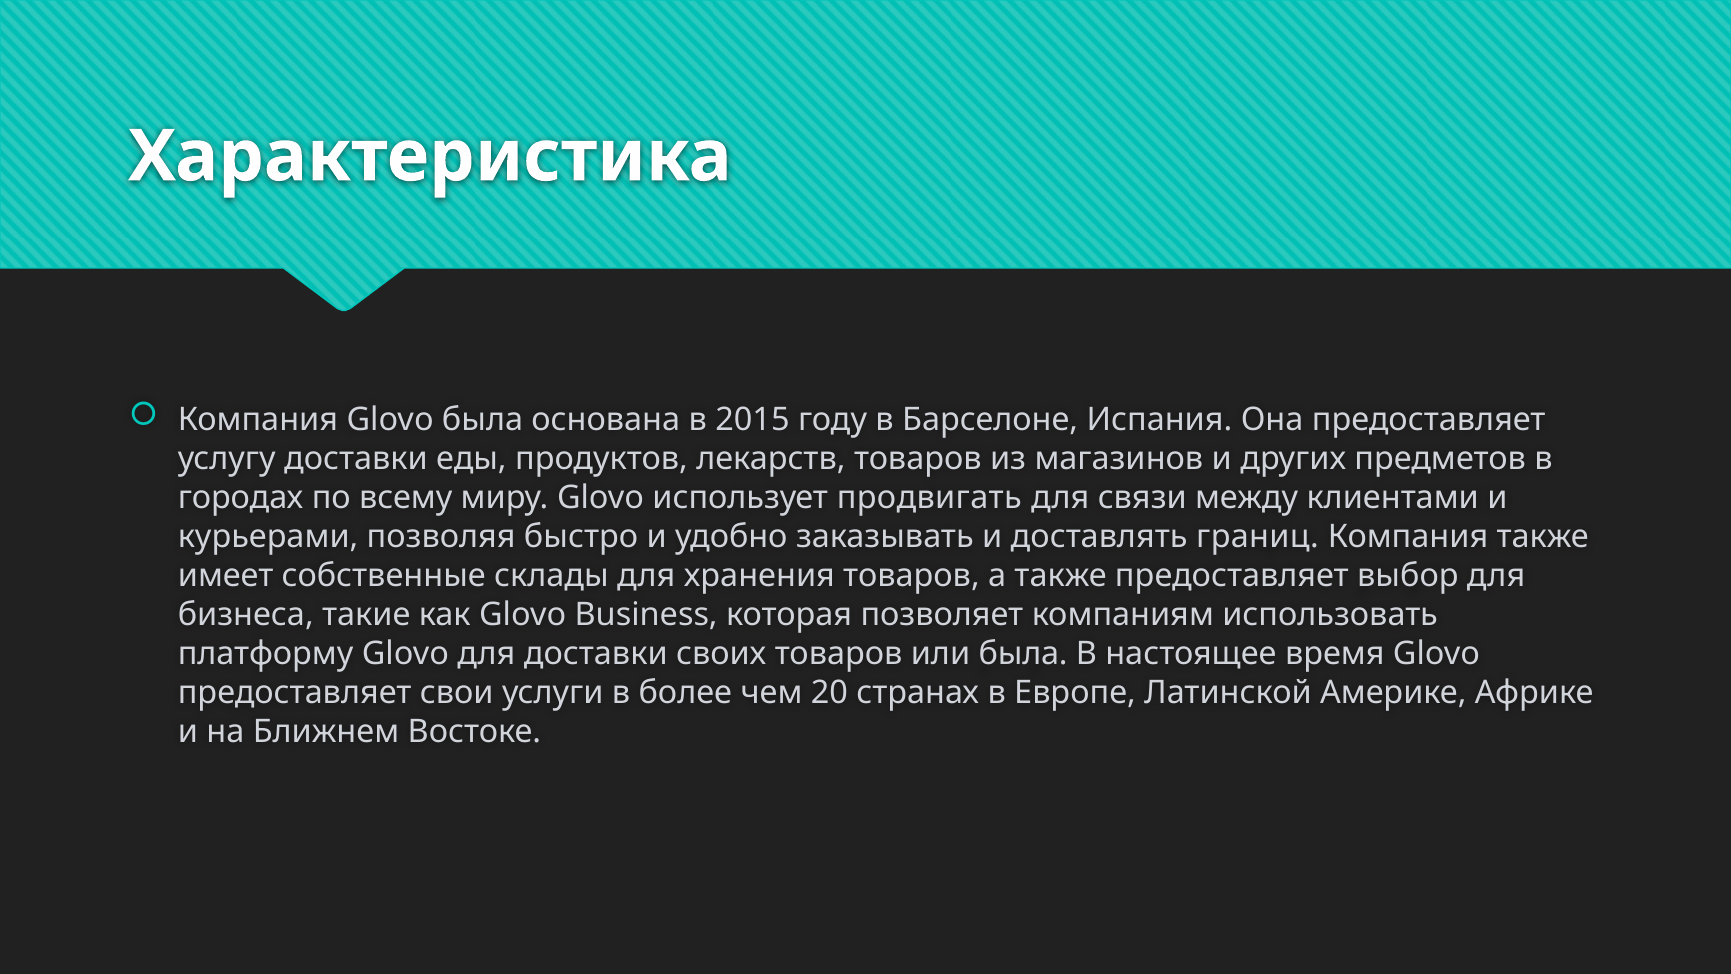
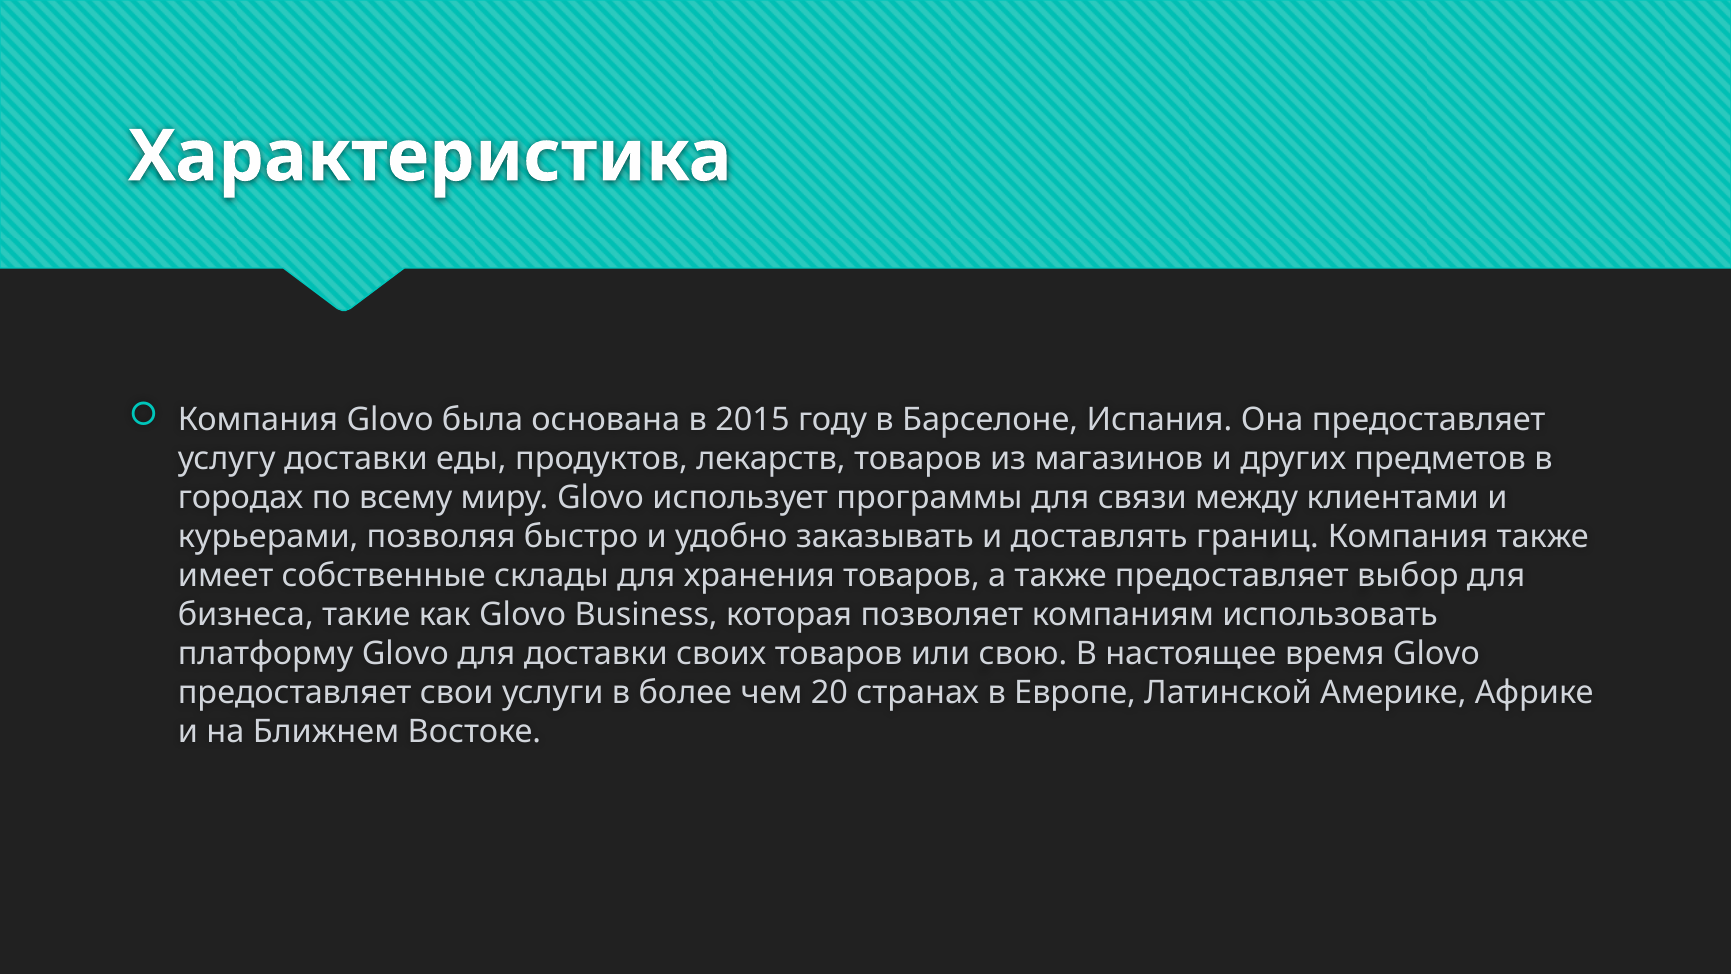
продвигать: продвигать -> программы (929, 498)
или была: была -> свою (1023, 654)
